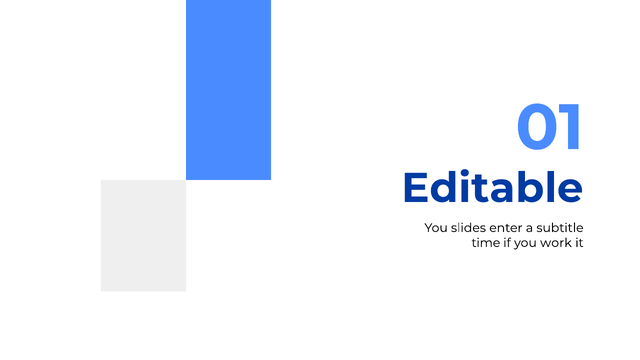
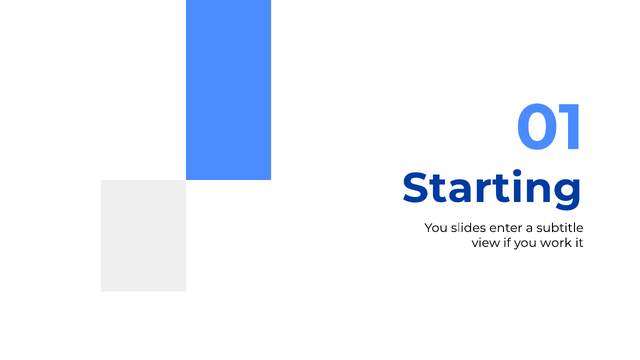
Editable: Editable -> Starting (492, 188)
time: time -> view (486, 243)
